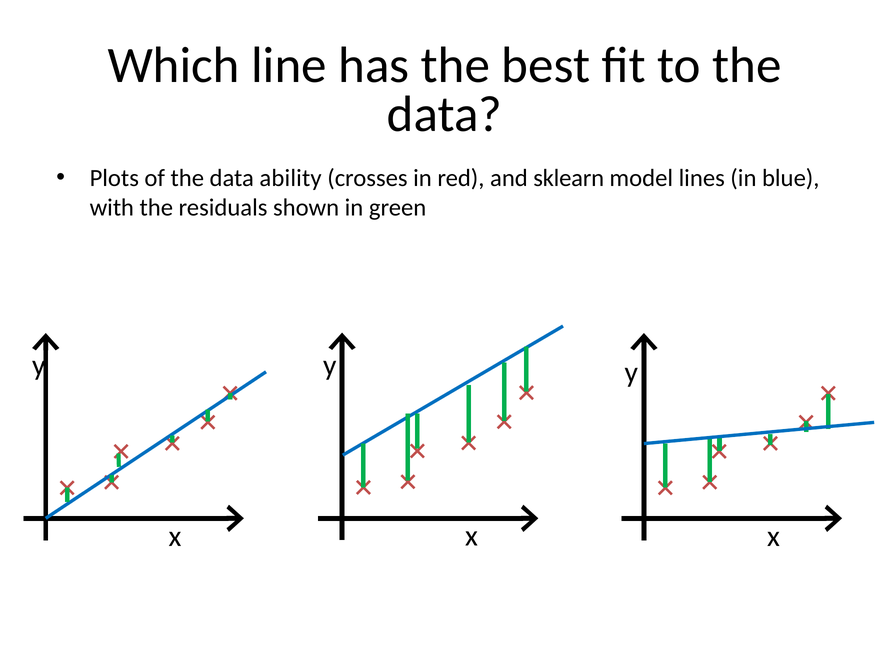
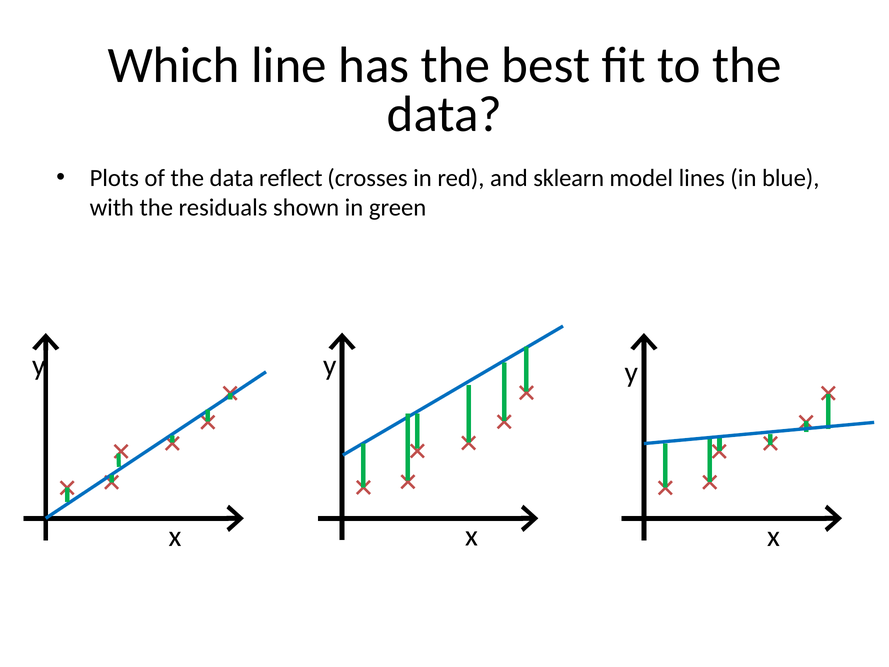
ability: ability -> reflect (291, 178)
